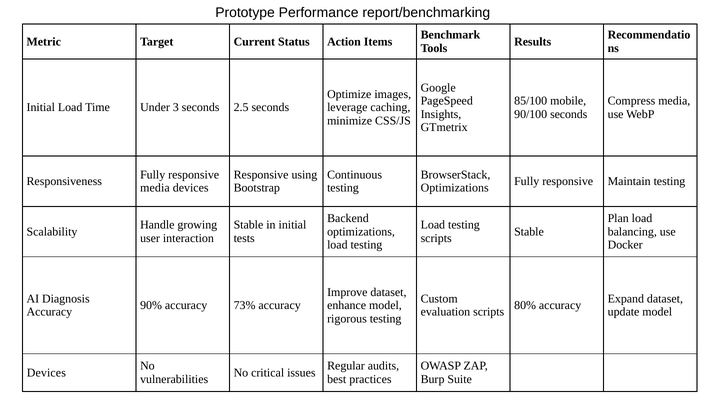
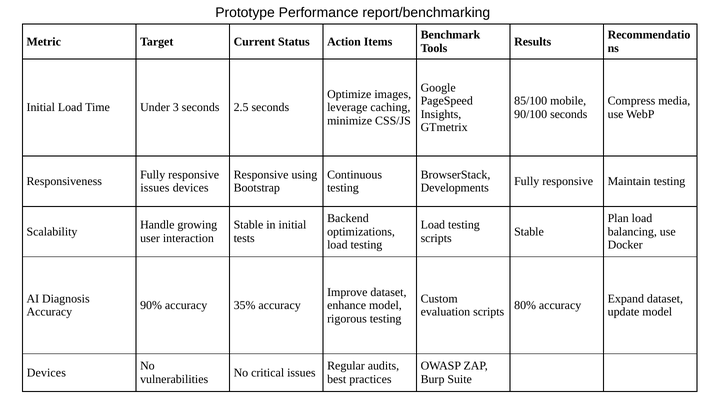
media: media -> issues (155, 188)
Optimizations: Optimizations -> Developments (455, 188)
73%: 73% -> 35% (245, 305)
